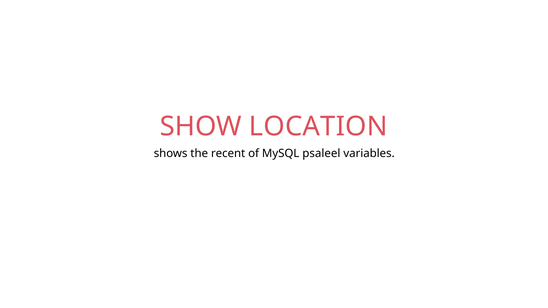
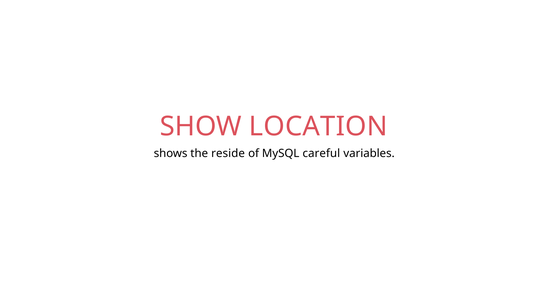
recent: recent -> reside (228, 154)
psaleel: psaleel -> careful (321, 154)
